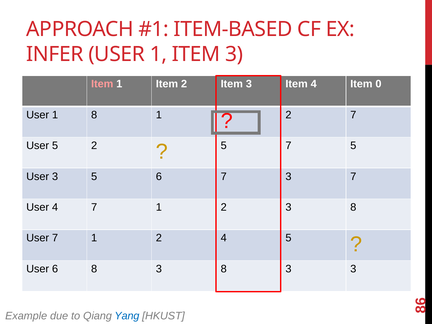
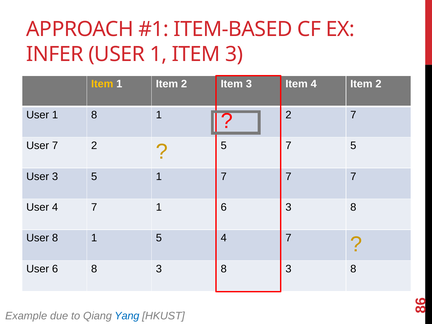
Item colour: pink -> yellow (102, 84)
4 Item 0: 0 -> 2 (378, 84)
User 5: 5 -> 7 (55, 146)
5 6: 6 -> 1 (159, 176)
3: 3 -> 7 (288, 176)
4 7 1 2: 2 -> 6 (224, 207)
User 7: 7 -> 8 (55, 238)
2: 2 -> 5 (159, 238)
5: 5 -> 7 (288, 238)
3 8 3 3: 3 -> 8 (353, 269)
